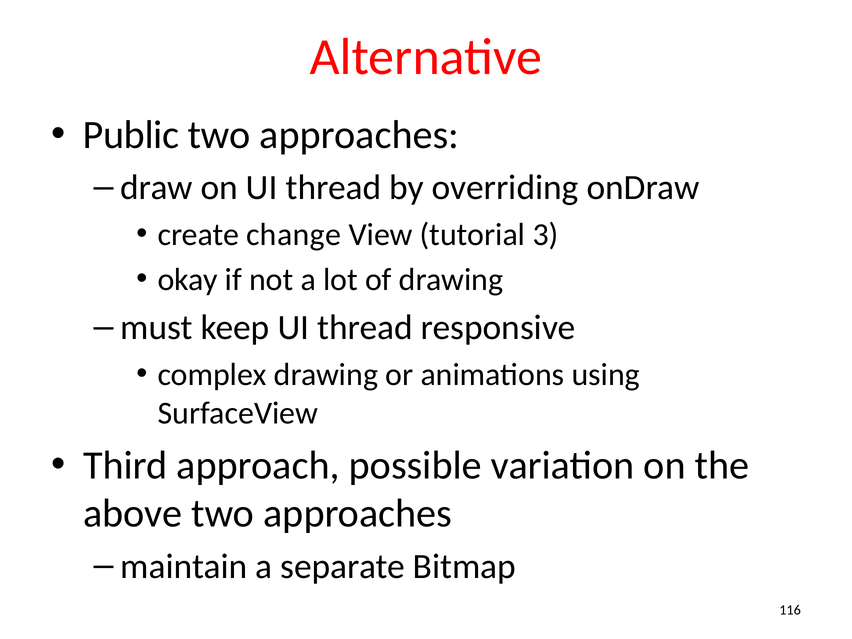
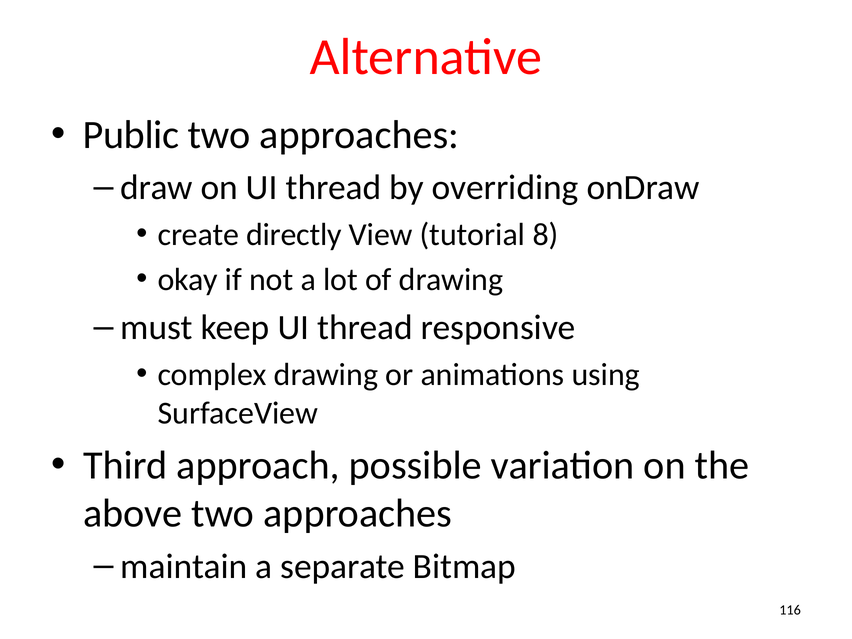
change: change -> directly (294, 234)
3: 3 -> 8 (545, 234)
